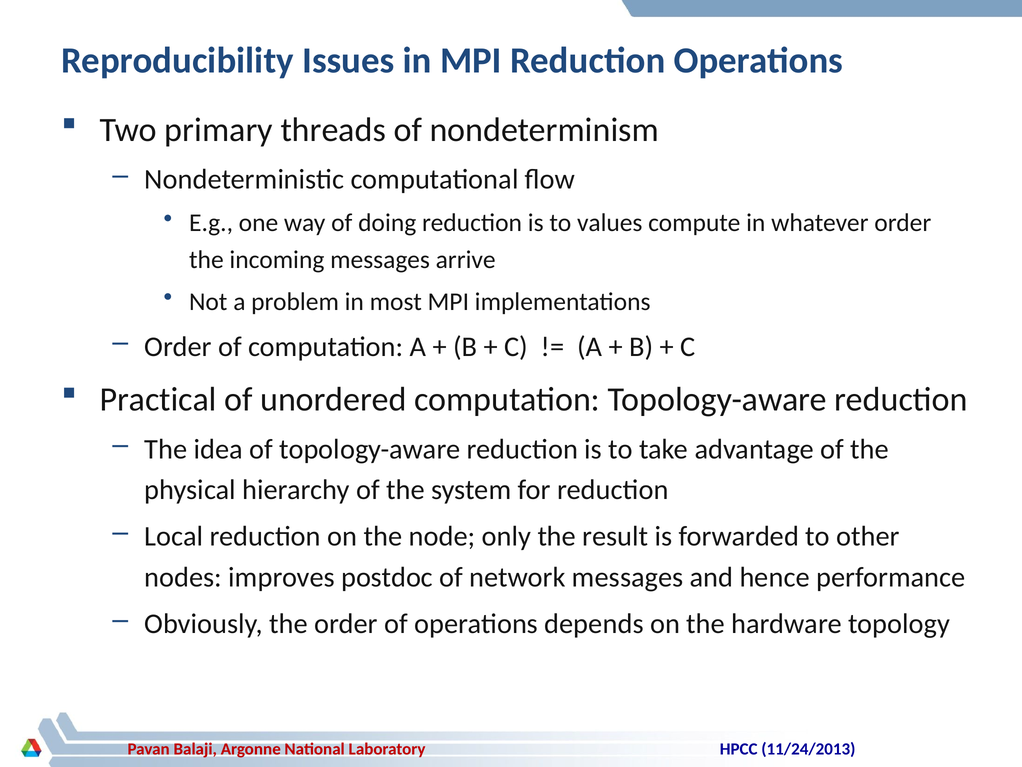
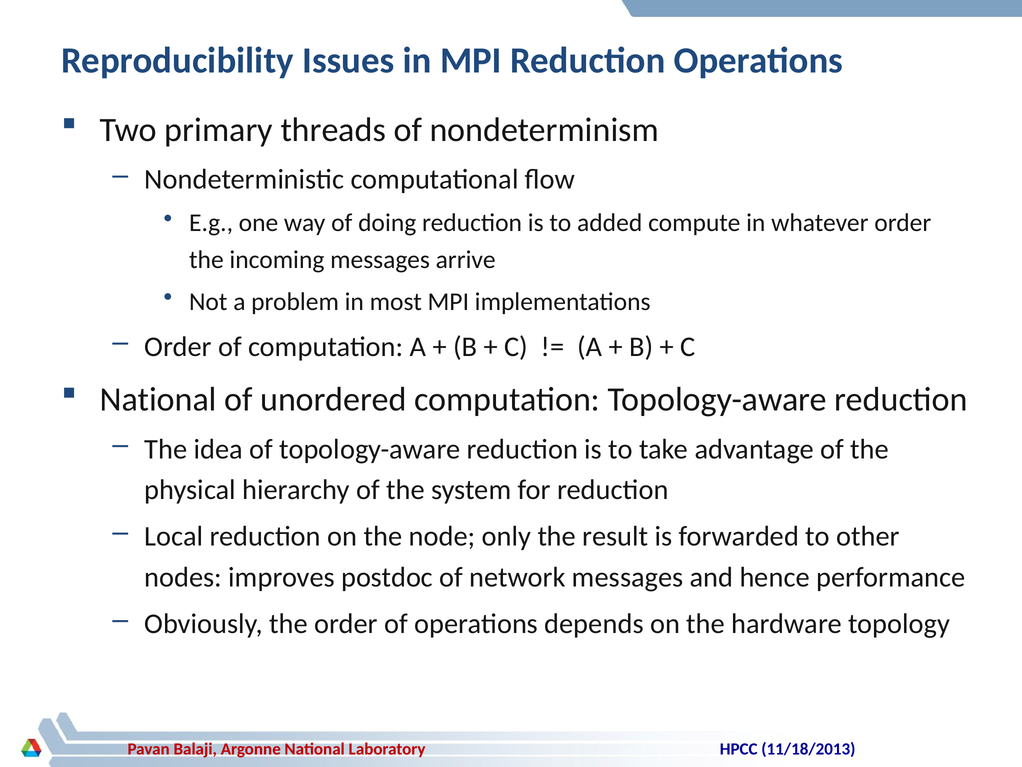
values: values -> added (610, 223)
Practical: Practical -> National (158, 399)
11/24/2013: 11/24/2013 -> 11/18/2013 (808, 749)
